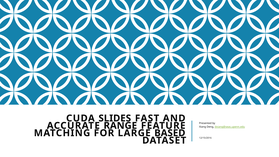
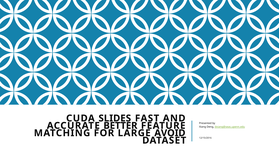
RANGE: RANGE -> BETTER (120, 126)
BASED: BASED -> AVOID (170, 133)
